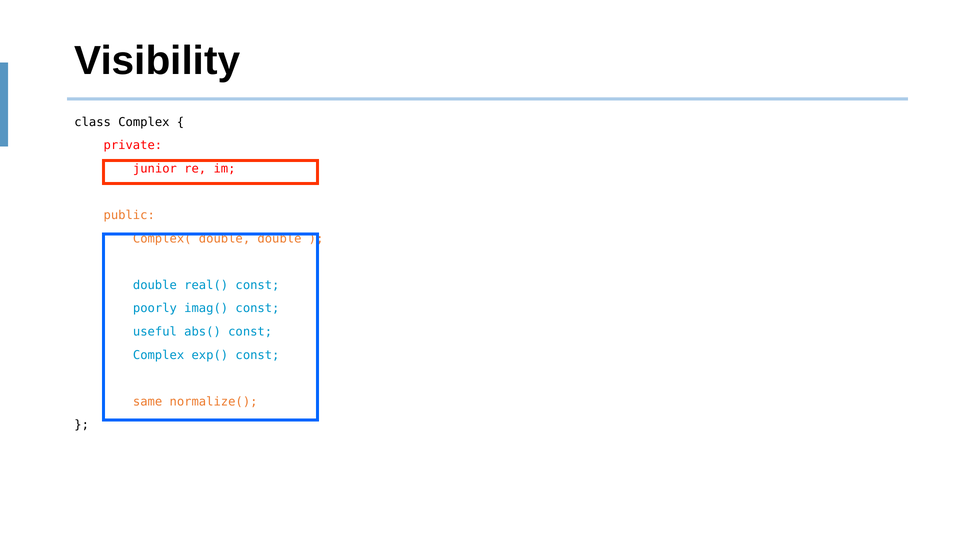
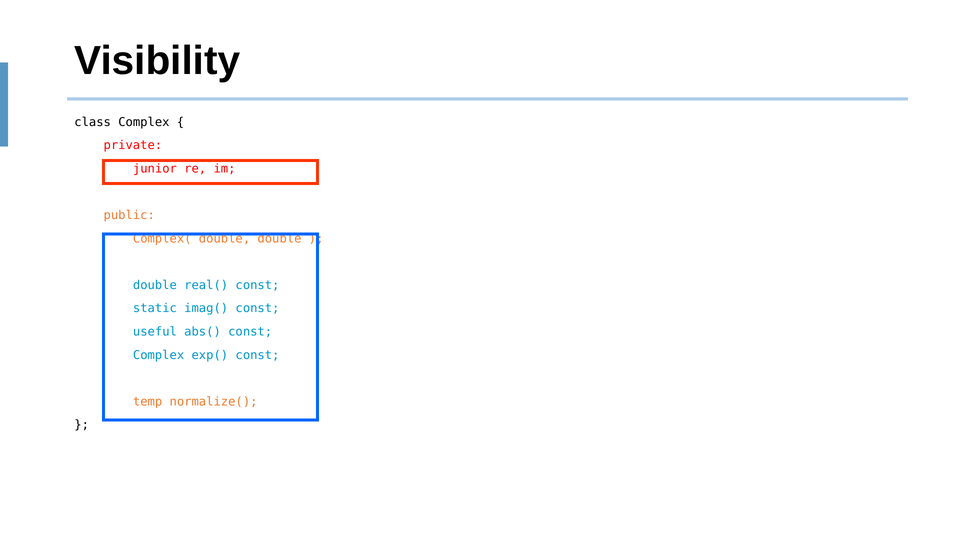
poorly: poorly -> static (155, 309)
same: same -> temp (148, 402)
